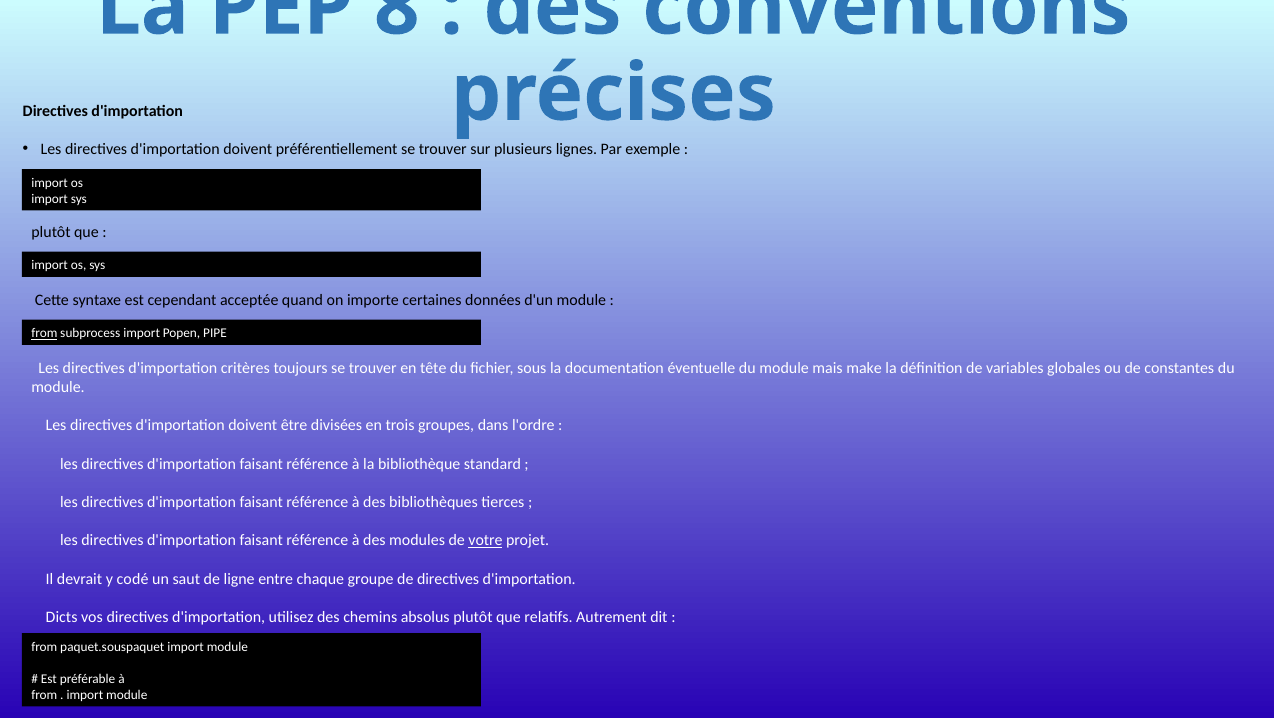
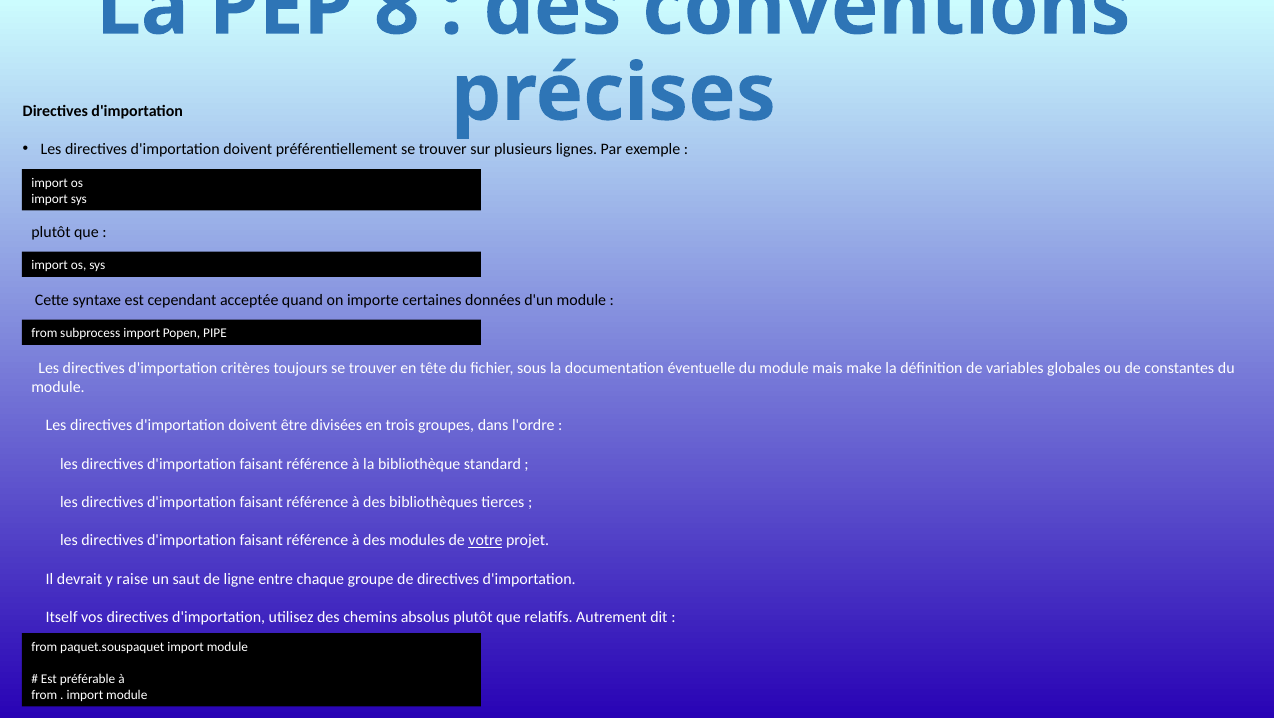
from underline: present -> none (44, 333)
codé: codé -> raise (133, 579)
Dicts: Dicts -> Itself (62, 617)
